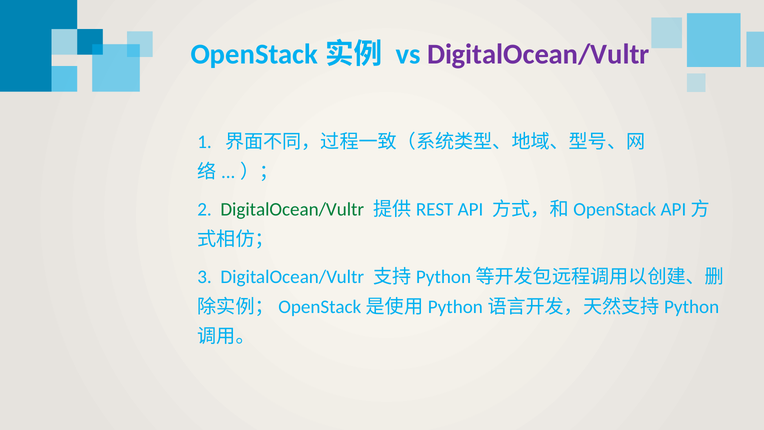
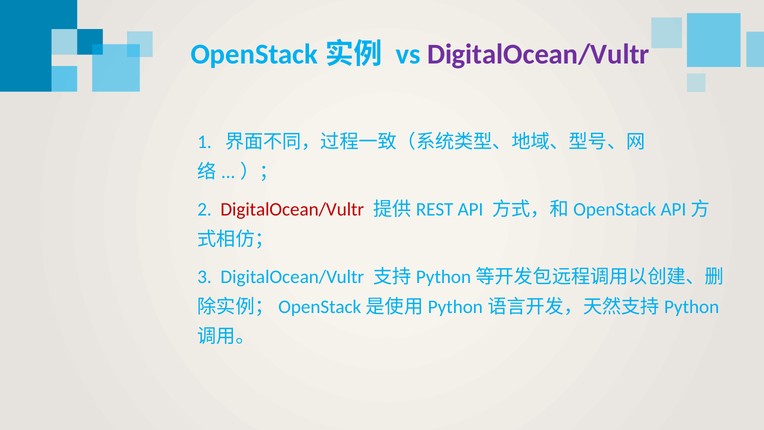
DigitalOcean/Vultr colour: green -> red (292, 209)
